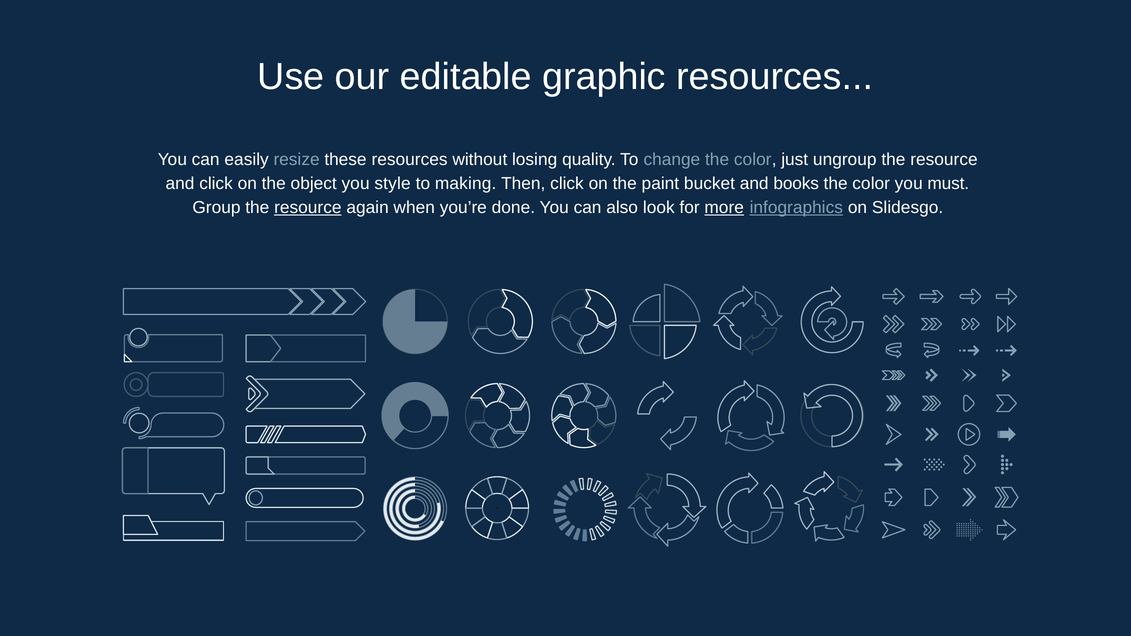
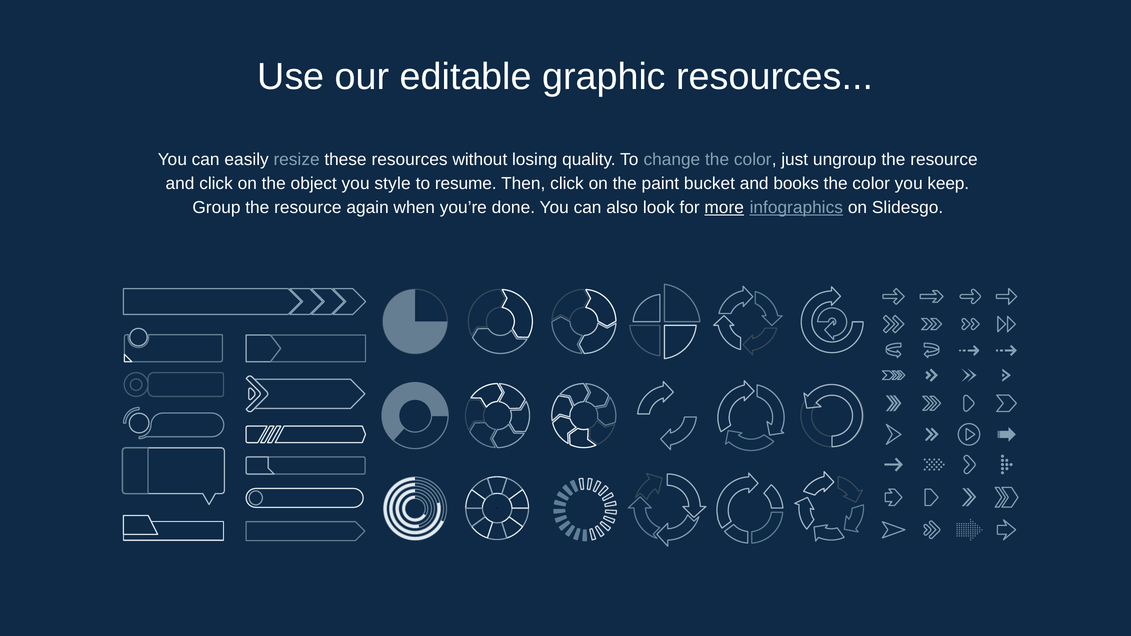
making: making -> resume (466, 184)
must: must -> keep (948, 184)
resource underline: present -> none (308, 207)
